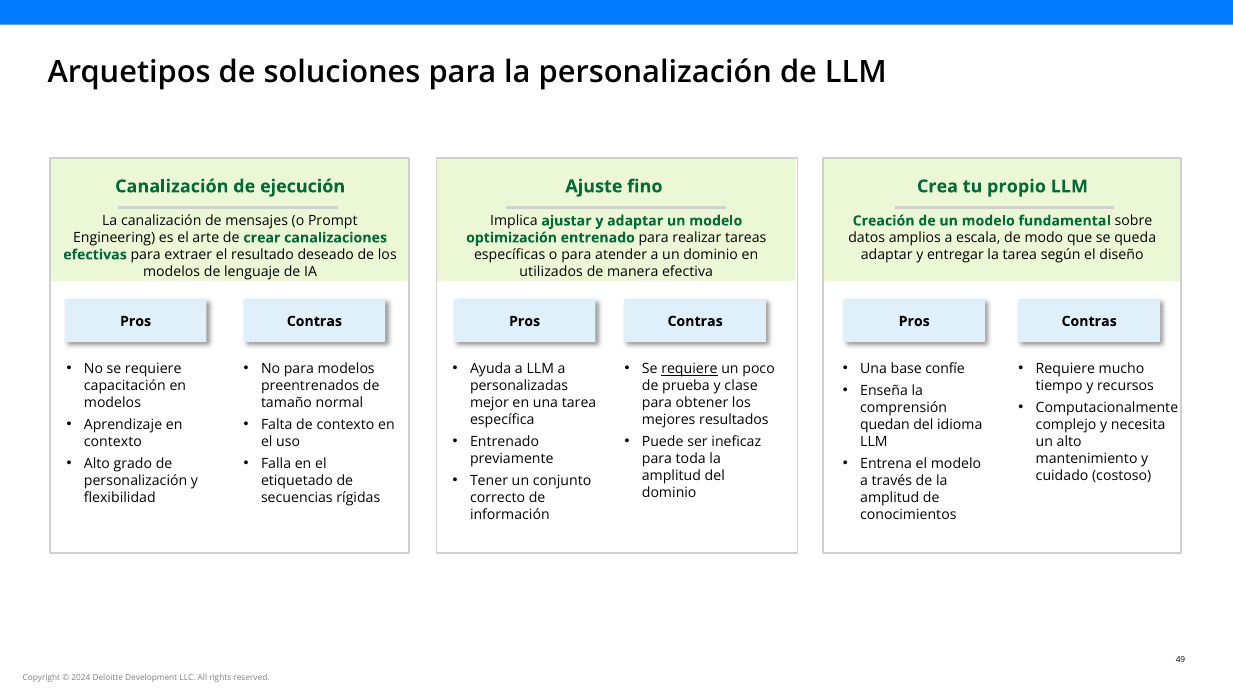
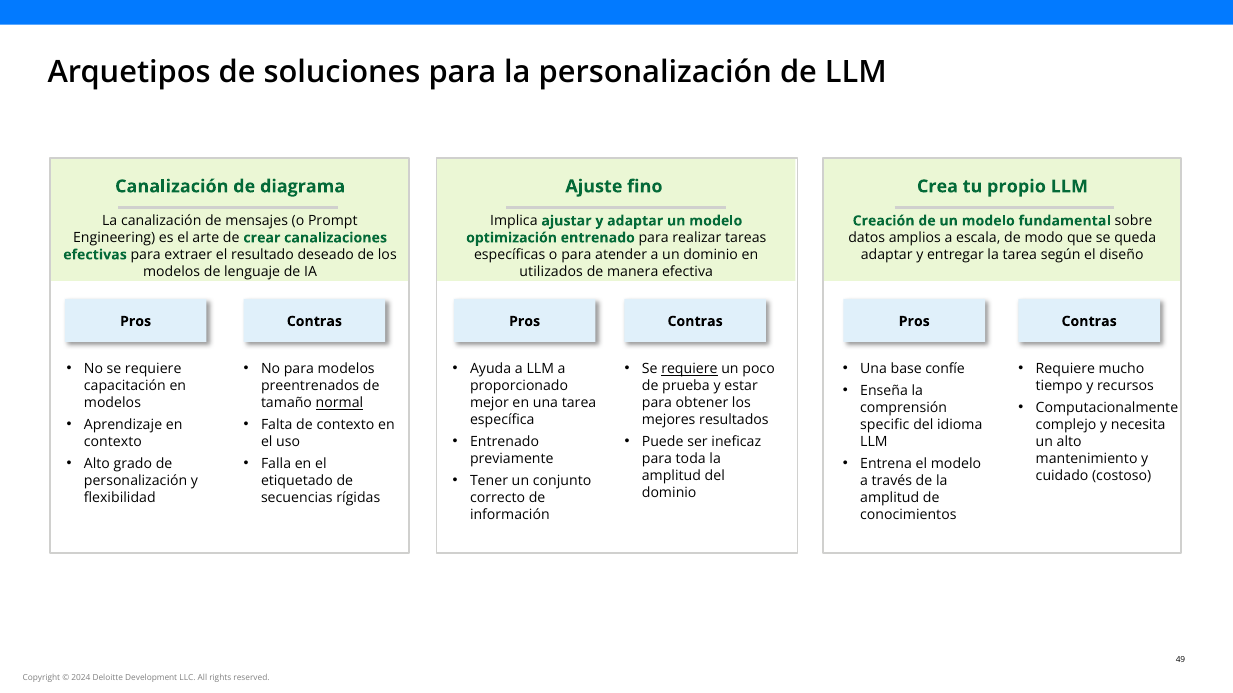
ejecución: ejecución -> diagrama (303, 187)
personalizadas: personalizadas -> proporcionado (519, 386)
clase: clase -> estar (741, 386)
normal underline: none -> present (339, 403)
quedan: quedan -> specific (885, 425)
